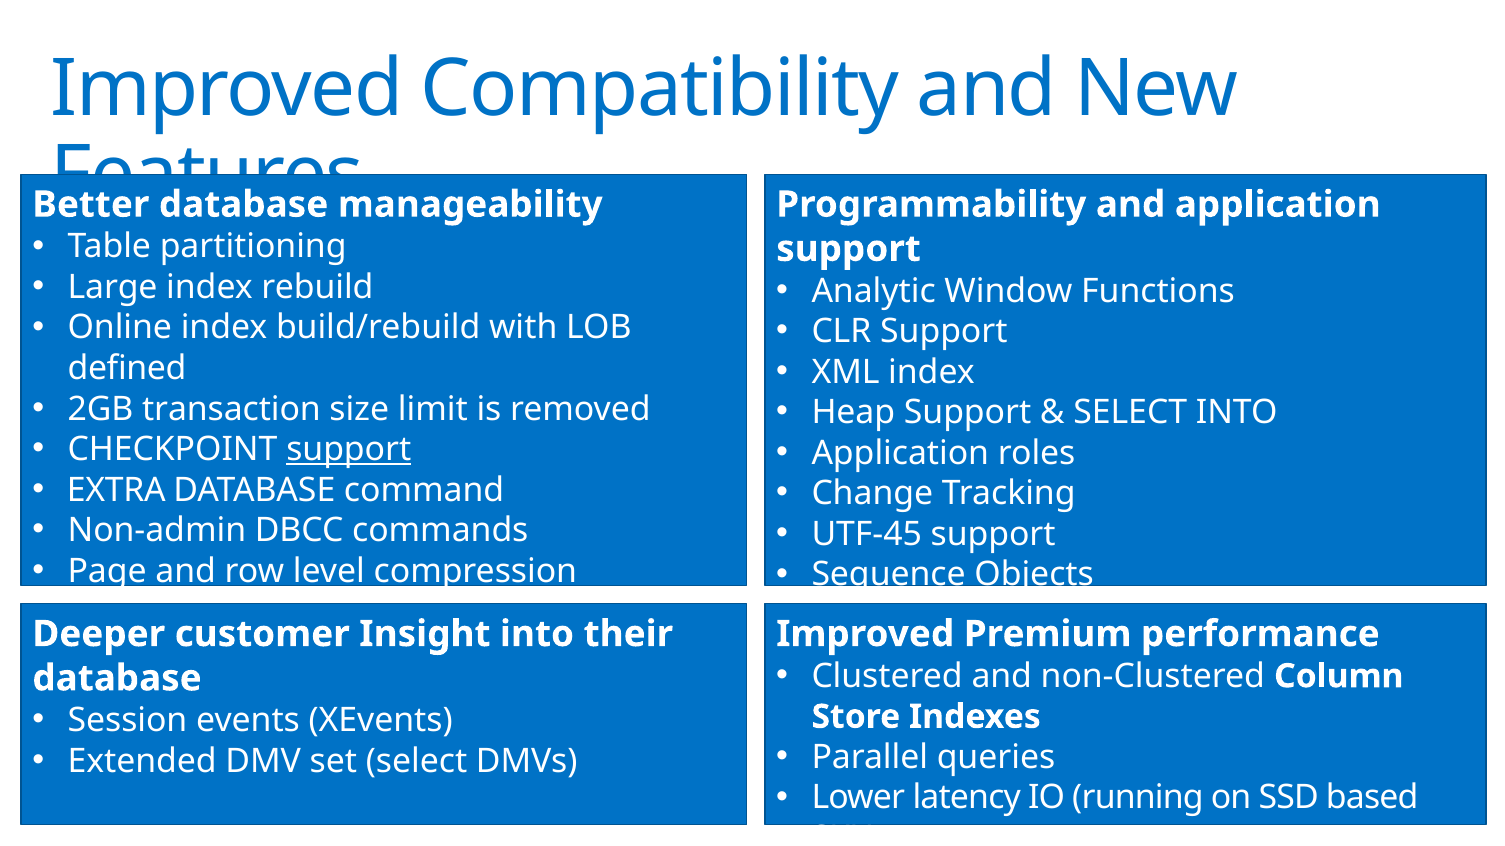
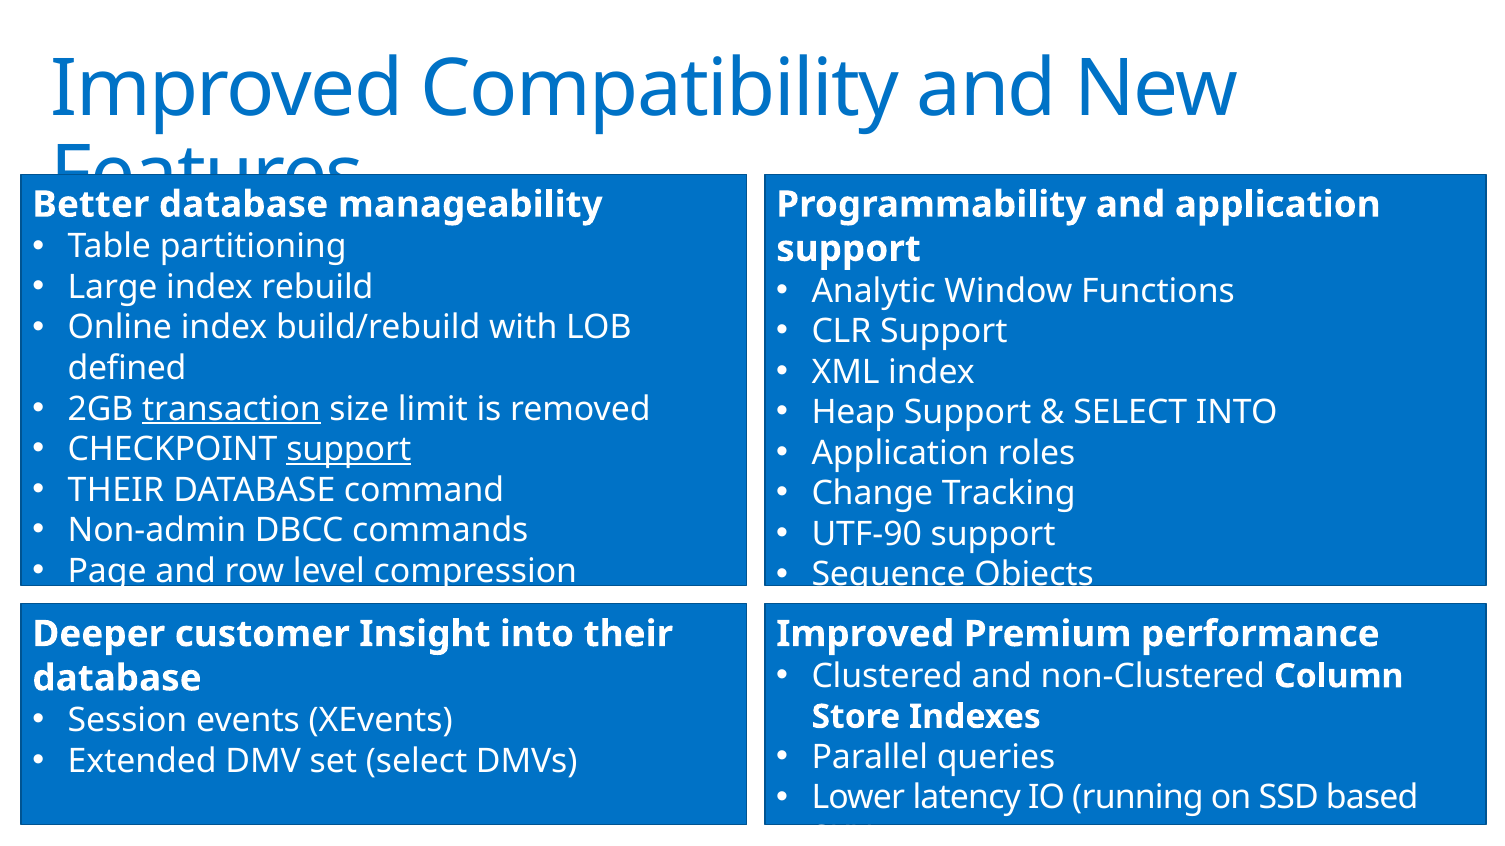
transaction underline: none -> present (231, 409)
EXTRA: EXTRA -> THEIR (116, 490)
UTF-45: UTF-45 -> UTF-90 (867, 534)
